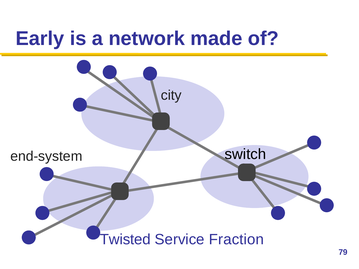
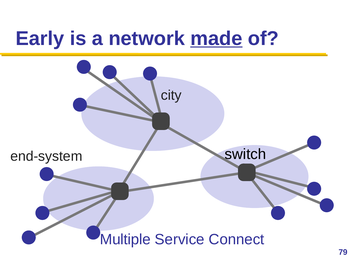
made underline: none -> present (216, 38)
Twisted: Twisted -> Multiple (125, 240)
Fraction: Fraction -> Connect (237, 240)
